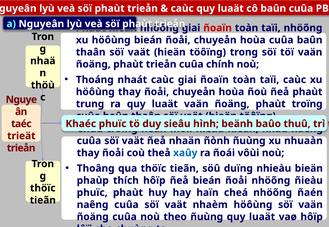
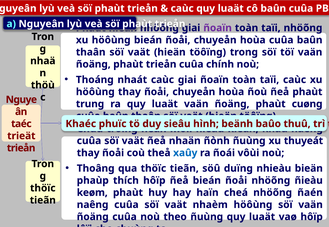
ñoaïn colour: red -> purple (218, 28)
phaùt troïng: troïng -> cuøng (307, 104)
nhuaàn: nhuaàn -> thuyeát (303, 141)
phuïc: phuïc -> keøm (92, 193)
